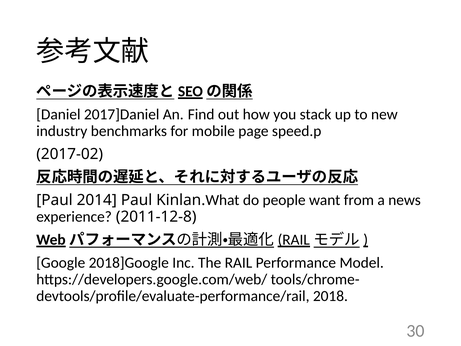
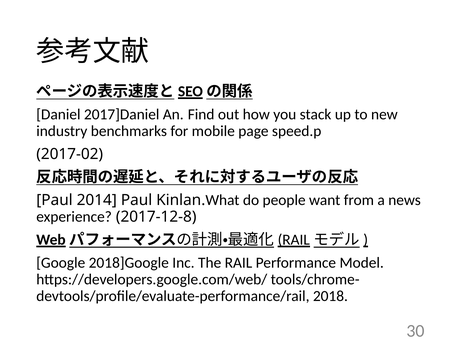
2011-12-8: 2011-12-8 -> 2017-12-8 (156, 217)
